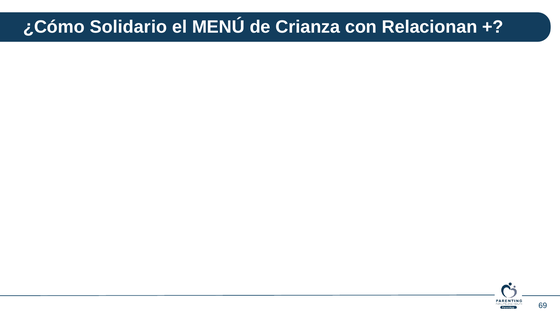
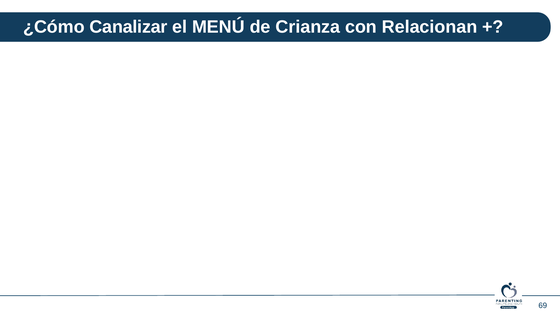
Solidario: Solidario -> Canalizar (129, 27)
